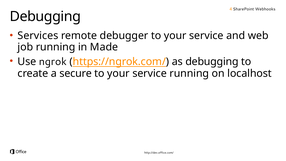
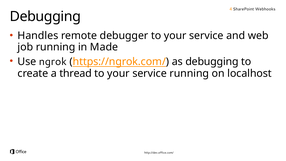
Services: Services -> Handles (38, 36)
secure: secure -> thread (76, 73)
